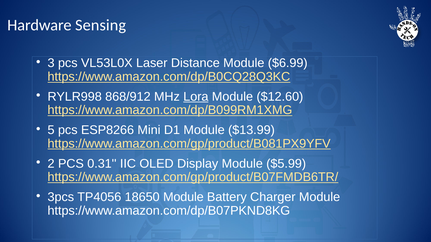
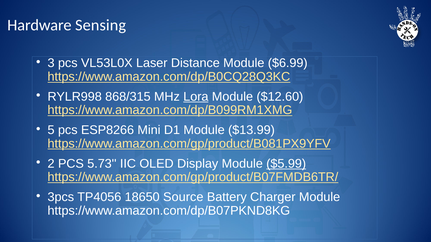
868/912: 868/912 -> 868/315 (128, 97)
0.31: 0.31 -> 5.73 (102, 164)
$5.99 underline: none -> present (286, 164)
18650 Module: Module -> Source (183, 197)
